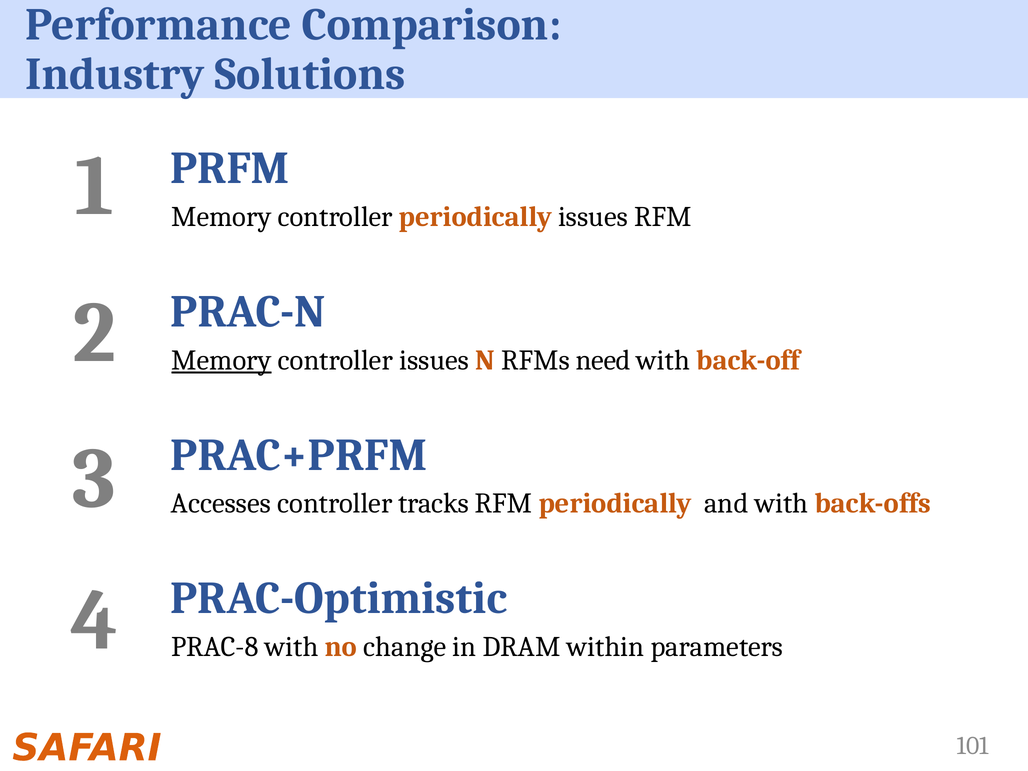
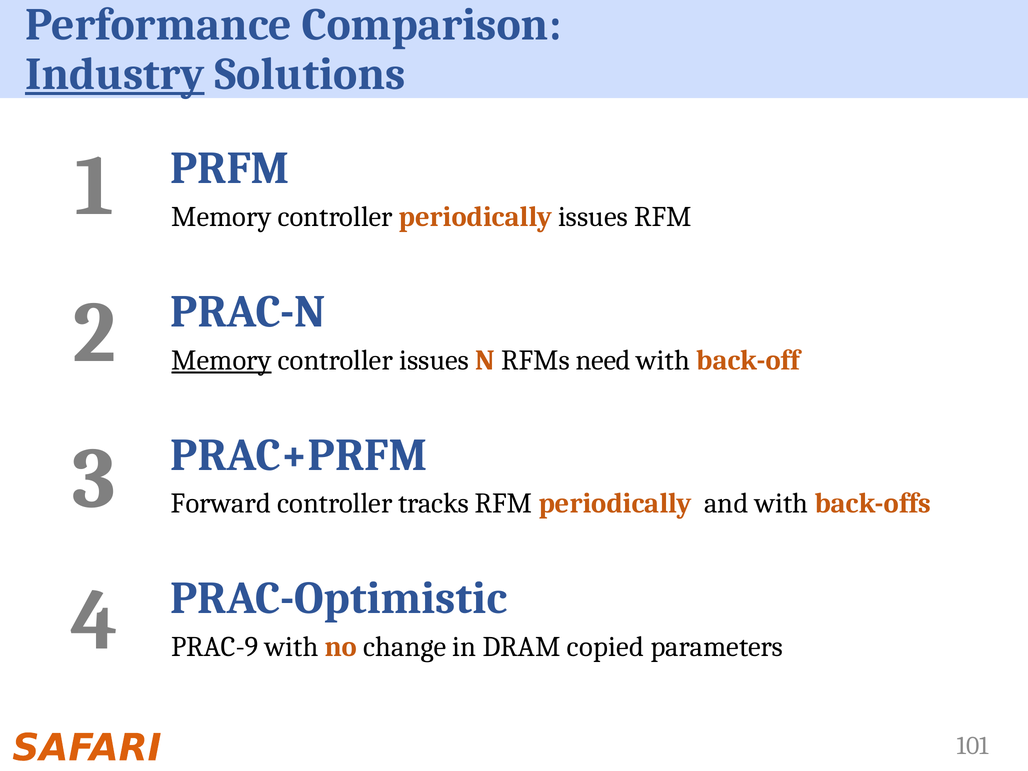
Industry underline: none -> present (115, 74)
Accesses: Accesses -> Forward (221, 503)
PRAC-8: PRAC-8 -> PRAC-9 (215, 647)
within: within -> copied (605, 647)
